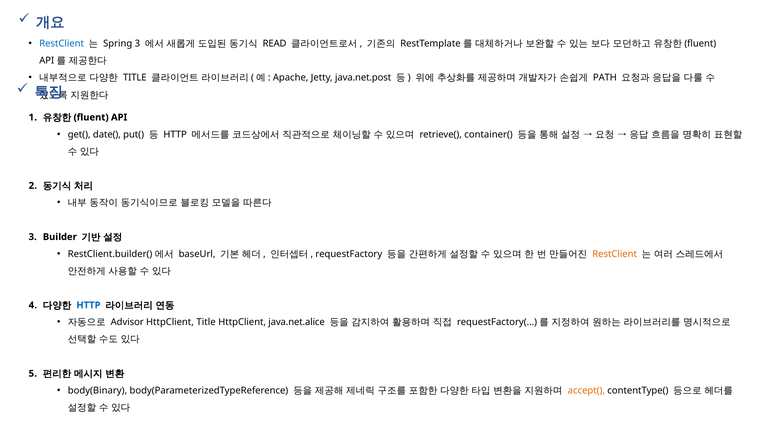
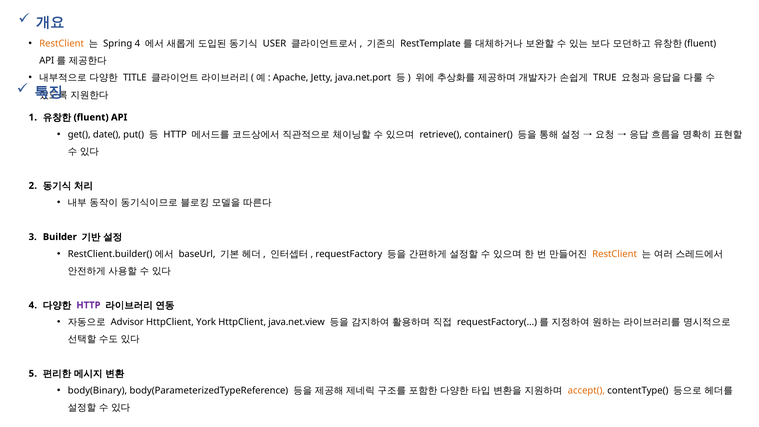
RestClient colour: blue -> orange (62, 44)
Spring 3: 3 -> 4 (137, 44)
READ: READ -> USER (275, 44)
java.net.post: java.net.post -> java.net.port (363, 78)
PATH: PATH -> TRUE (605, 78)
HTTP colour: blue -> purple (88, 305)
HttpClient Title: Title -> York (206, 322)
java.net.alice: java.net.alice -> java.net.view (297, 322)
